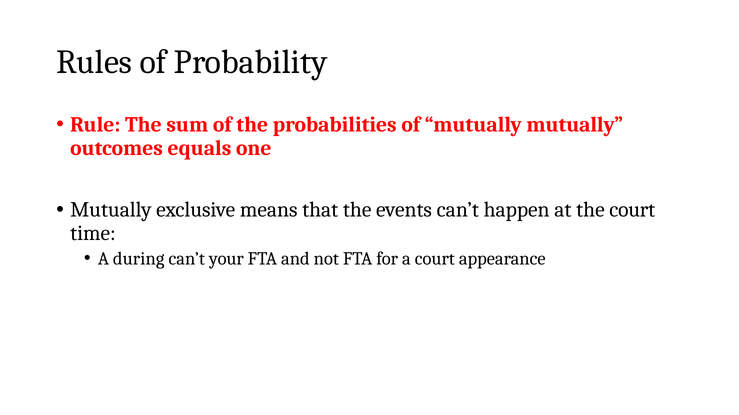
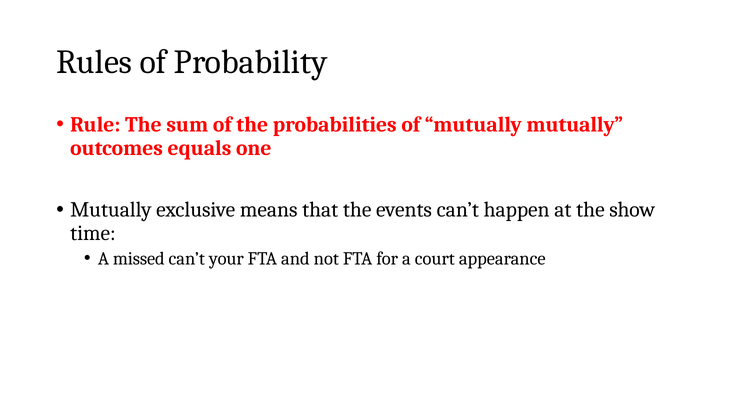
the court: court -> show (632, 210)
during: during -> missed (139, 259)
